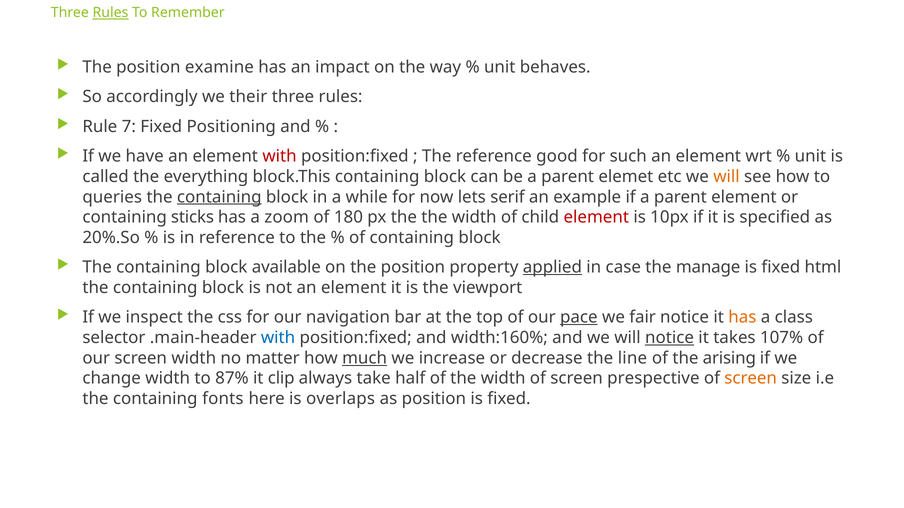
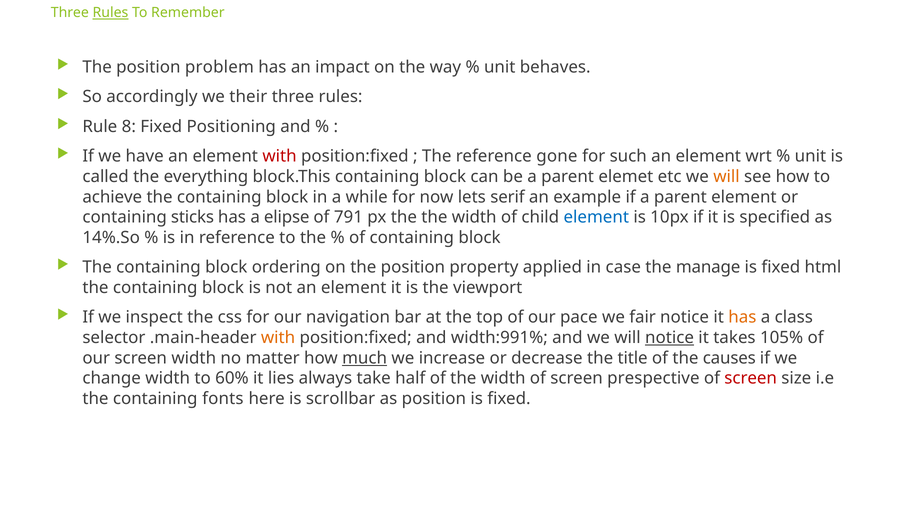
examine: examine -> problem (219, 67)
7: 7 -> 8 (129, 127)
good: good -> gone (557, 156)
queries: queries -> achieve (112, 197)
containing underline: present -> none (219, 197)
zoom: zoom -> elipse (287, 217)
180: 180 -> 791 (348, 217)
element colour: red -> blue (596, 217)
20%.So: 20%.So -> 14%.So (111, 238)
available: available -> ordering (286, 268)
applied underline: present -> none (552, 268)
pace underline: present -> none (579, 318)
with colour: blue -> orange (278, 338)
width:160%: width:160% -> width:991% (499, 338)
107%: 107% -> 105% (782, 338)
line: line -> title (633, 358)
arising: arising -> causes (729, 358)
87%: 87% -> 60% (232, 379)
clip: clip -> lies (281, 379)
screen colour: orange -> red (751, 379)
overlaps: overlaps -> scrollbar (341, 399)
